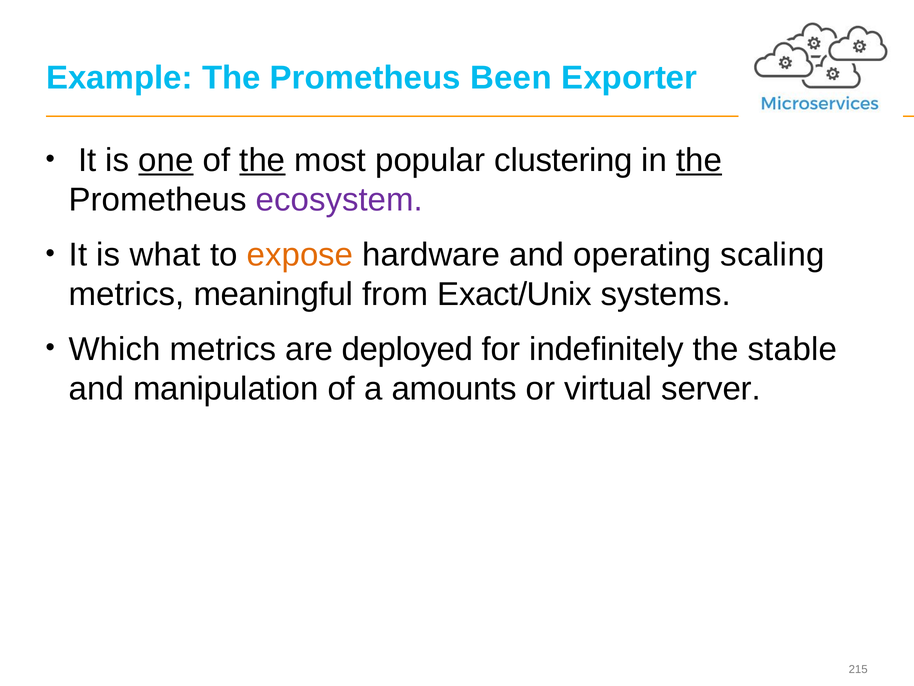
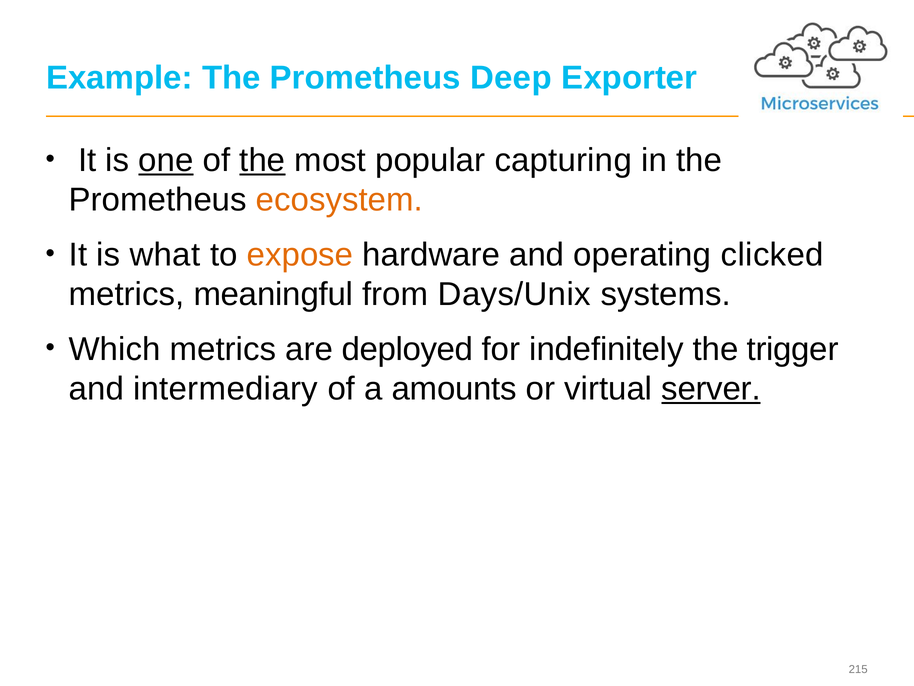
Been: Been -> Deep (511, 78)
clustering: clustering -> capturing (563, 160)
the underline: present -> none (699, 160)
ecosystem colour: purple -> orange (339, 200)
scaling: scaling -> clicked (772, 255)
Exact/Unix: Exact/Unix -> Days/Unix (514, 294)
stable: stable -> trigger (793, 349)
manipulation: manipulation -> intermediary (226, 388)
server underline: none -> present (711, 388)
